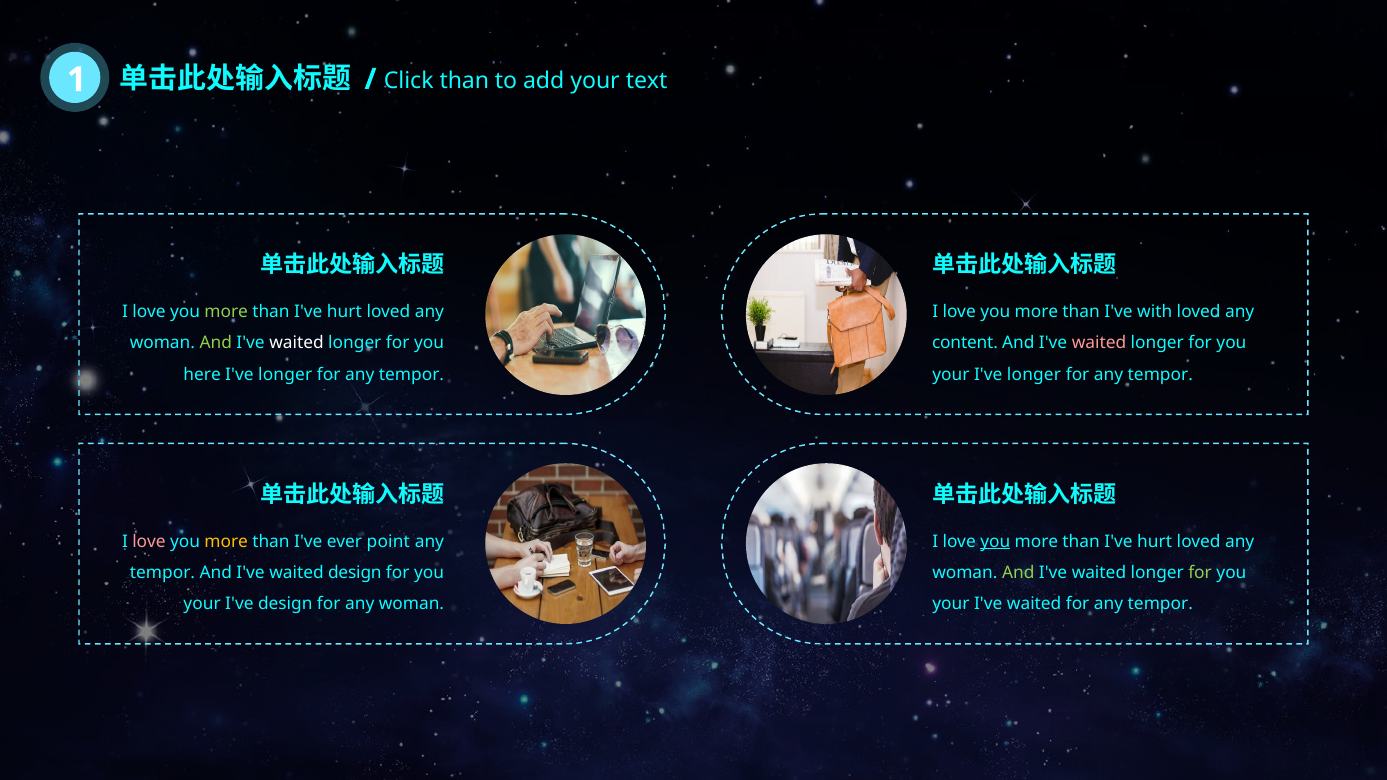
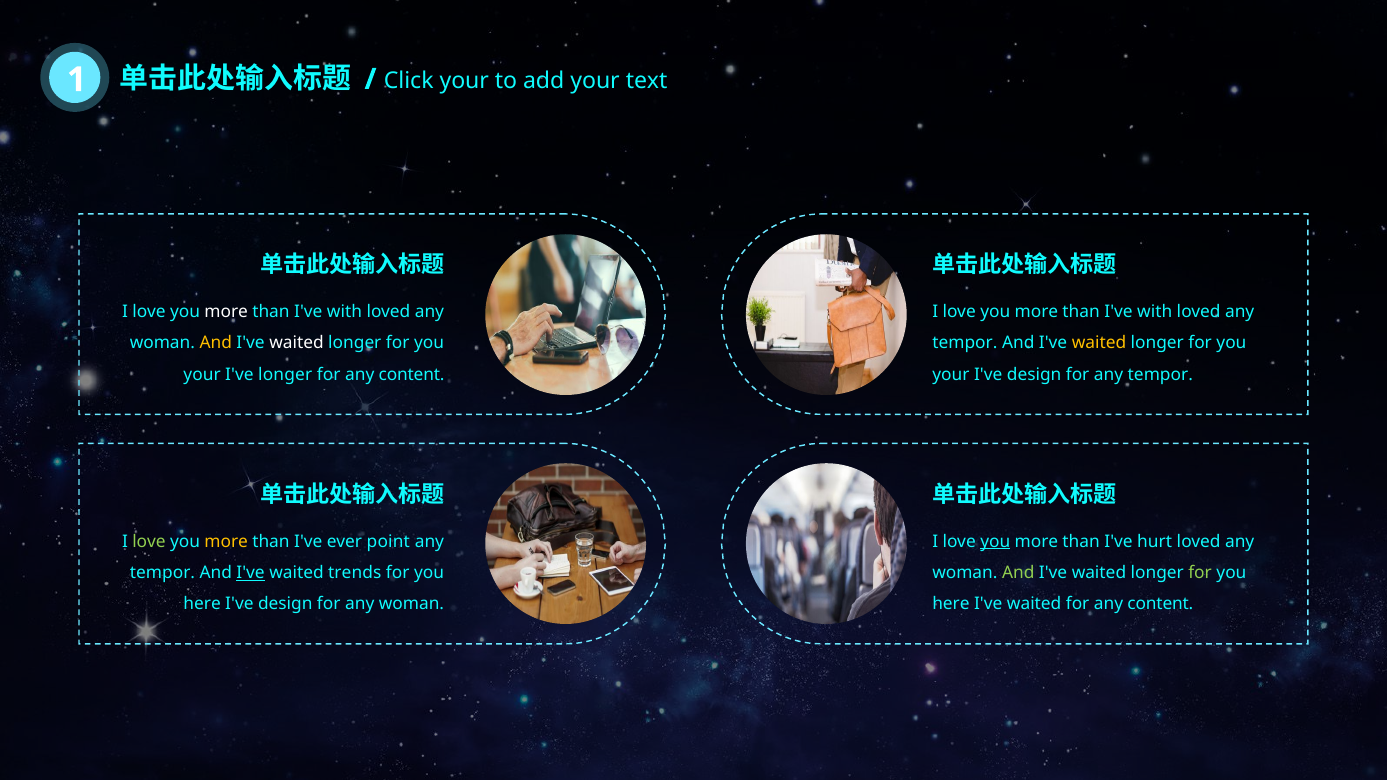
Click than: than -> your (464, 81)
more colour: light green -> white (226, 312)
hurt: hurt -> with (344, 312)
And colour: light green -> yellow (216, 343)
content: content -> tempor (965, 343)
waited colour: pink -> yellow (1099, 343)
here: here -> your (202, 374)
tempor: tempor -> content (412, 374)
longer: longer -> design (1034, 374)
love colour: pink -> light green (149, 542)
I've underline: none -> present (251, 573)
waited design: design -> trends (355, 573)
your: your -> here (202, 604)
your: your -> here (951, 604)
waited for any tempor: tempor -> content (1160, 604)
